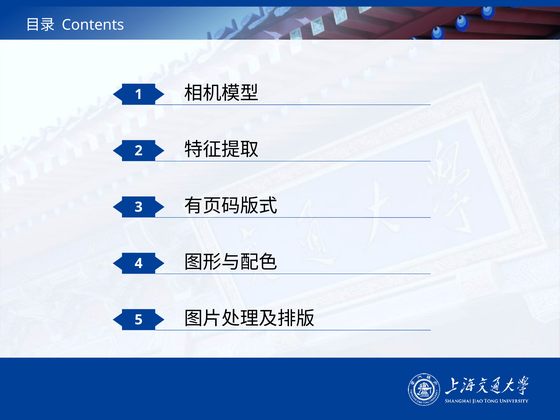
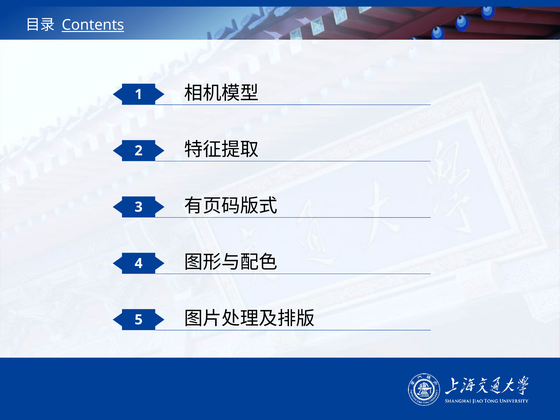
Contents underline: none -> present (93, 25)
